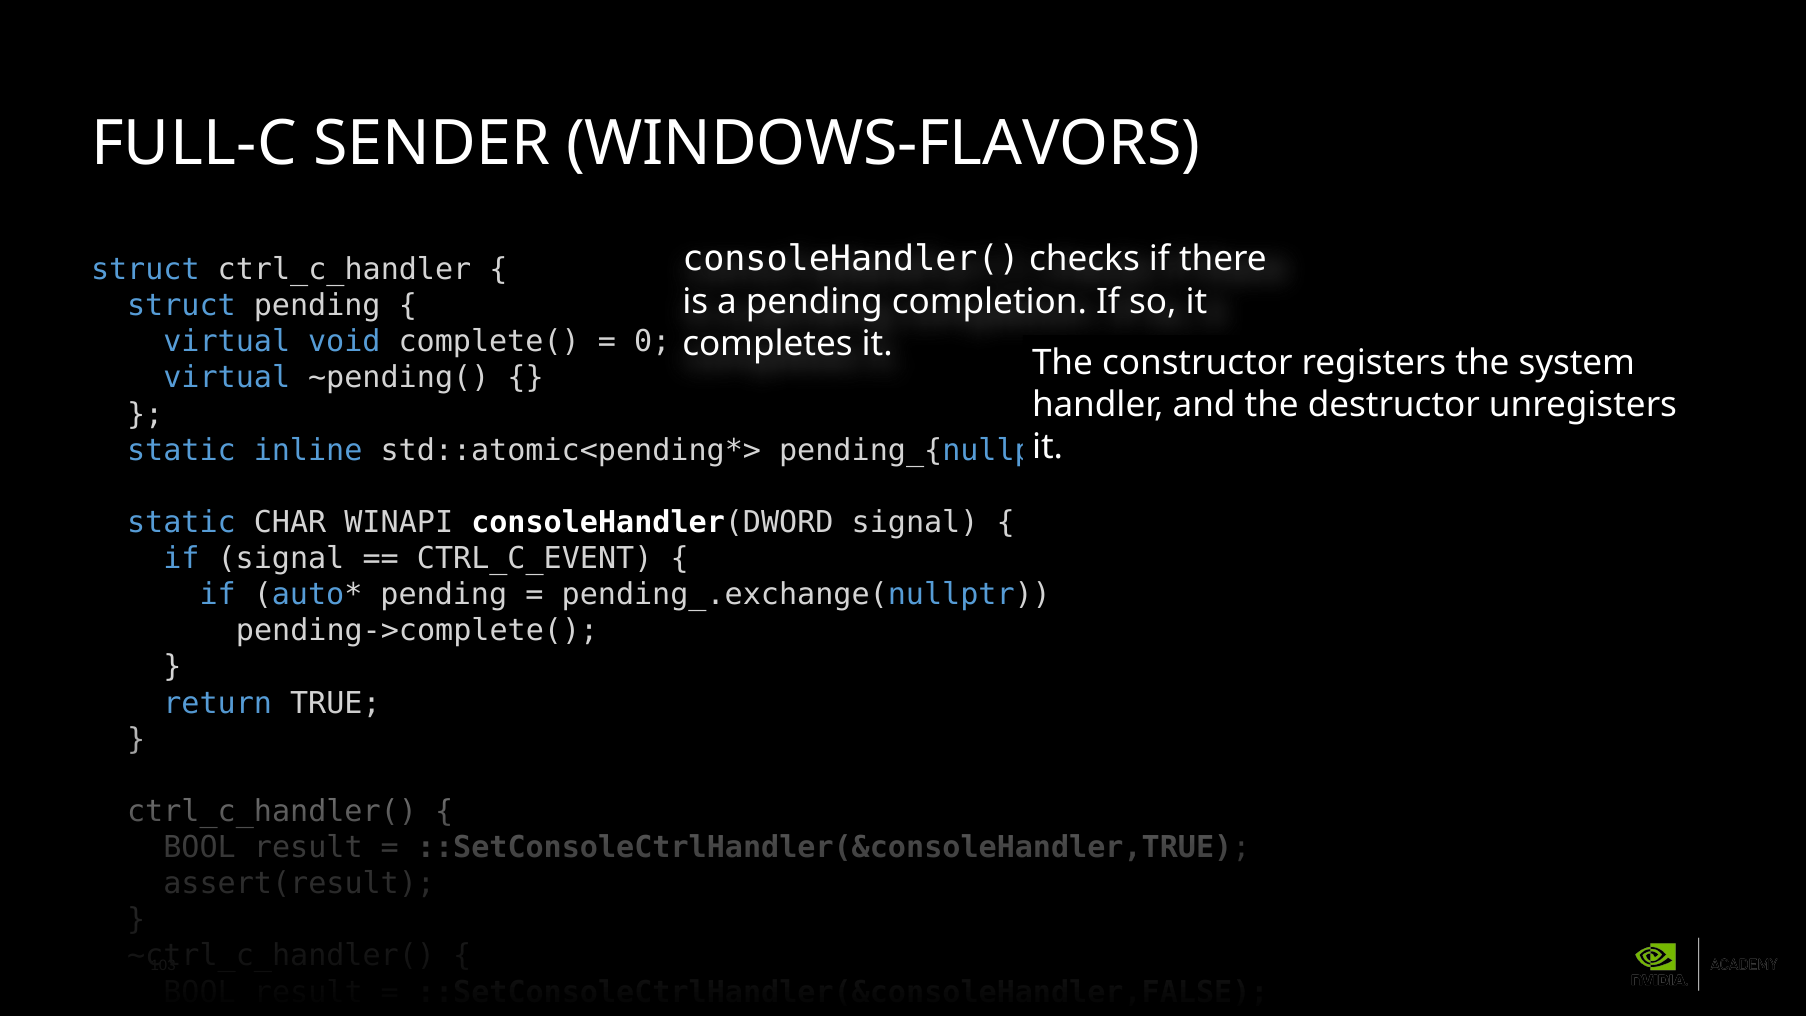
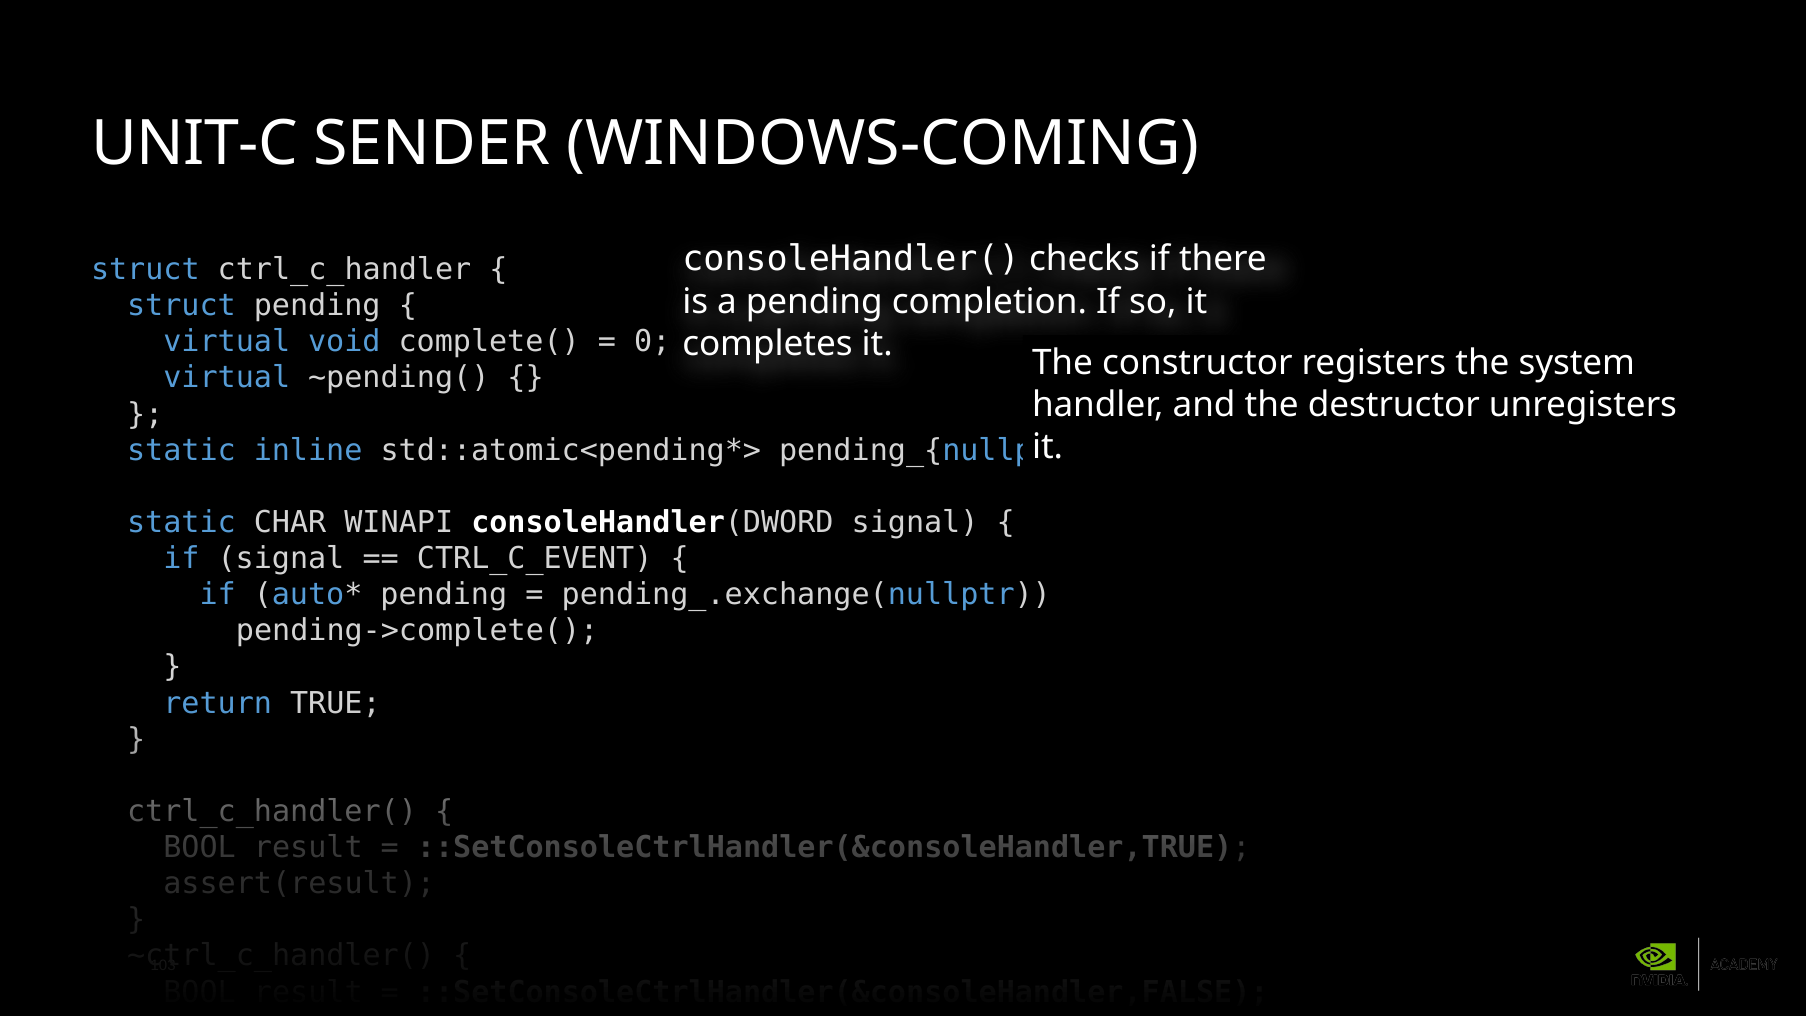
FULL-C: FULL-C -> UNIT-C (194, 144)
WINDOWS-FLAVORS: WINDOWS-FLAVORS -> WINDOWS-COMING (883, 144)
